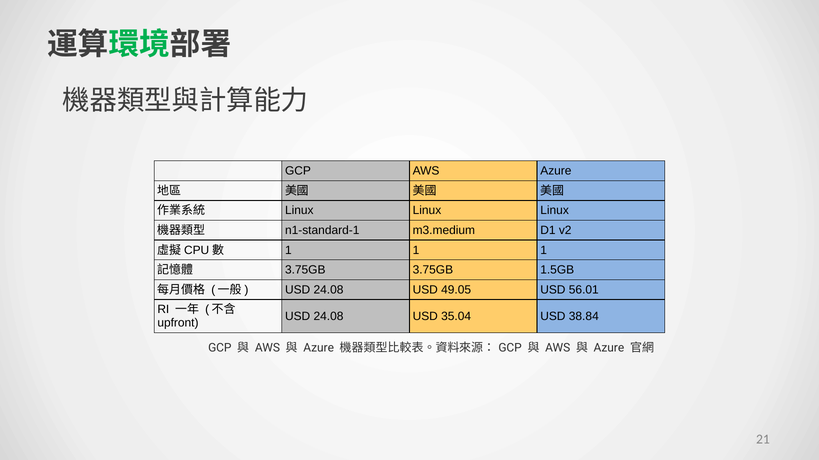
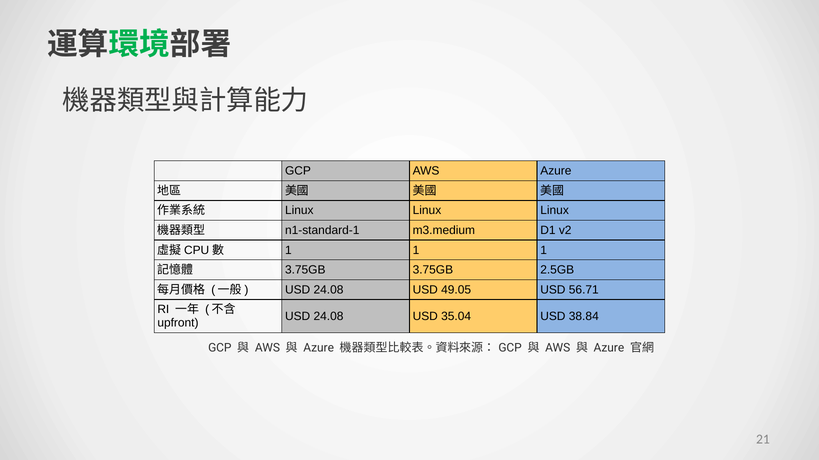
1.5GB: 1.5GB -> 2.5GB (557, 270)
56.01: 56.01 -> 56.71 (584, 290)
